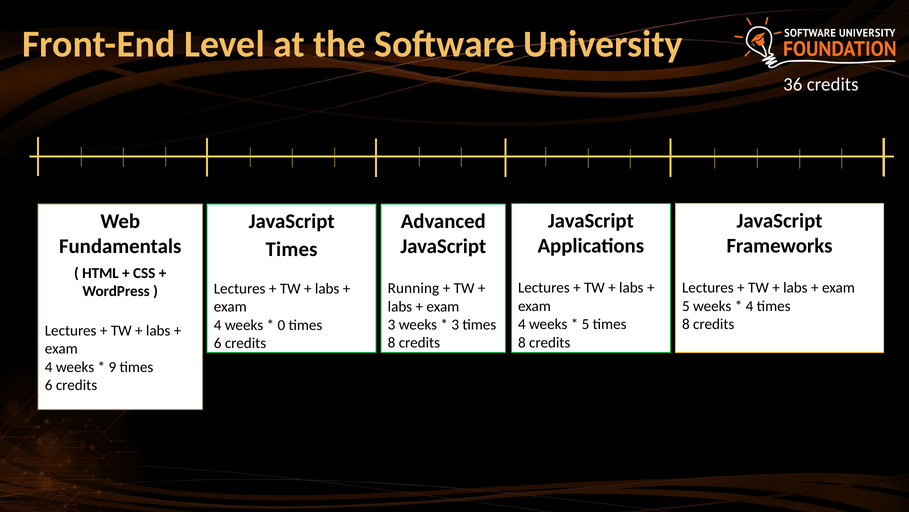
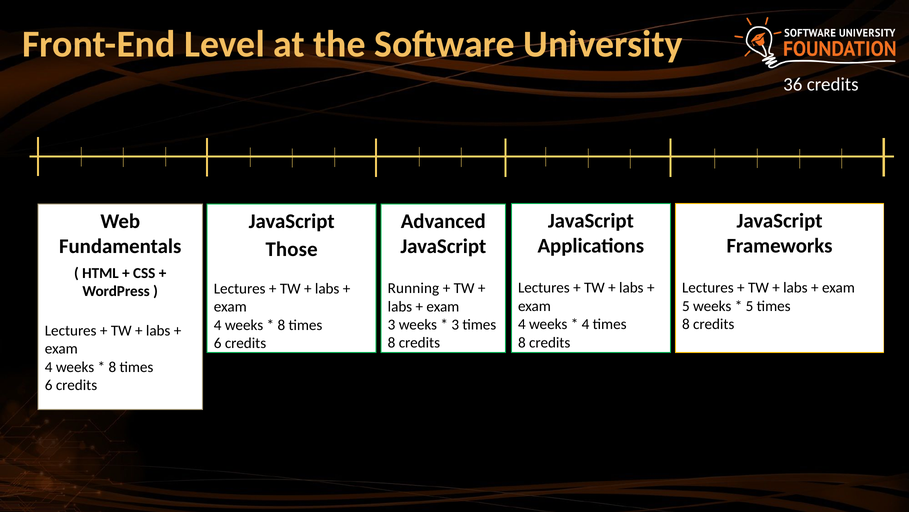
Times: Times -> Those (292, 249)
4: 4 -> 5 (750, 306)
5: 5 -> 4 (586, 324)
0: 0 -> 8 (281, 325)
9: 9 -> 8 (112, 367)
